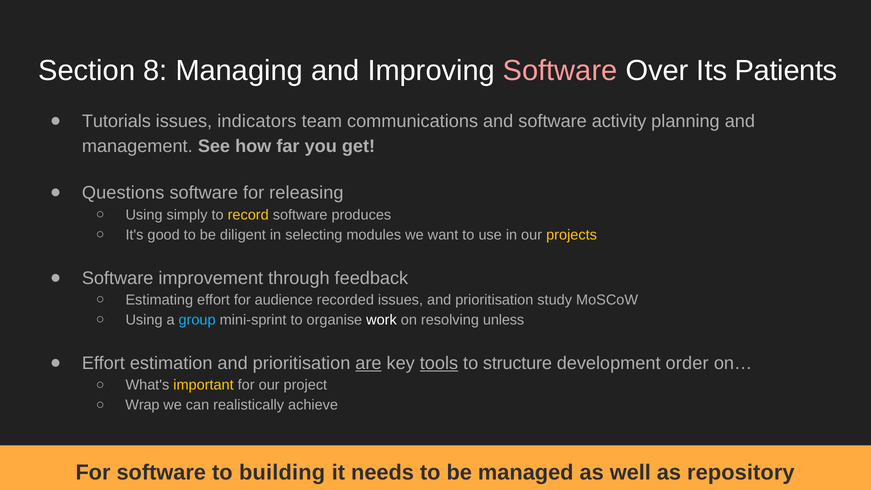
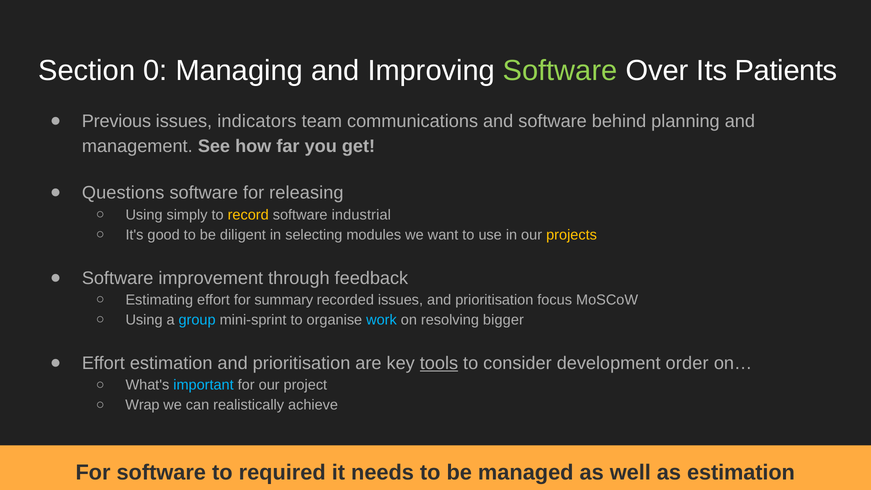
8: 8 -> 0 (155, 71)
Software colour: pink -> light green (560, 71)
Tutorials: Tutorials -> Previous (116, 121)
activity: activity -> behind (619, 121)
produces: produces -> industrial (361, 215)
audience: audience -> summary (284, 300)
study: study -> focus (555, 300)
work colour: white -> light blue (382, 320)
unless: unless -> bigger (503, 320)
are underline: present -> none (368, 363)
structure: structure -> consider (517, 363)
important colour: yellow -> light blue (203, 385)
building: building -> required (282, 473)
as repository: repository -> estimation (741, 473)
